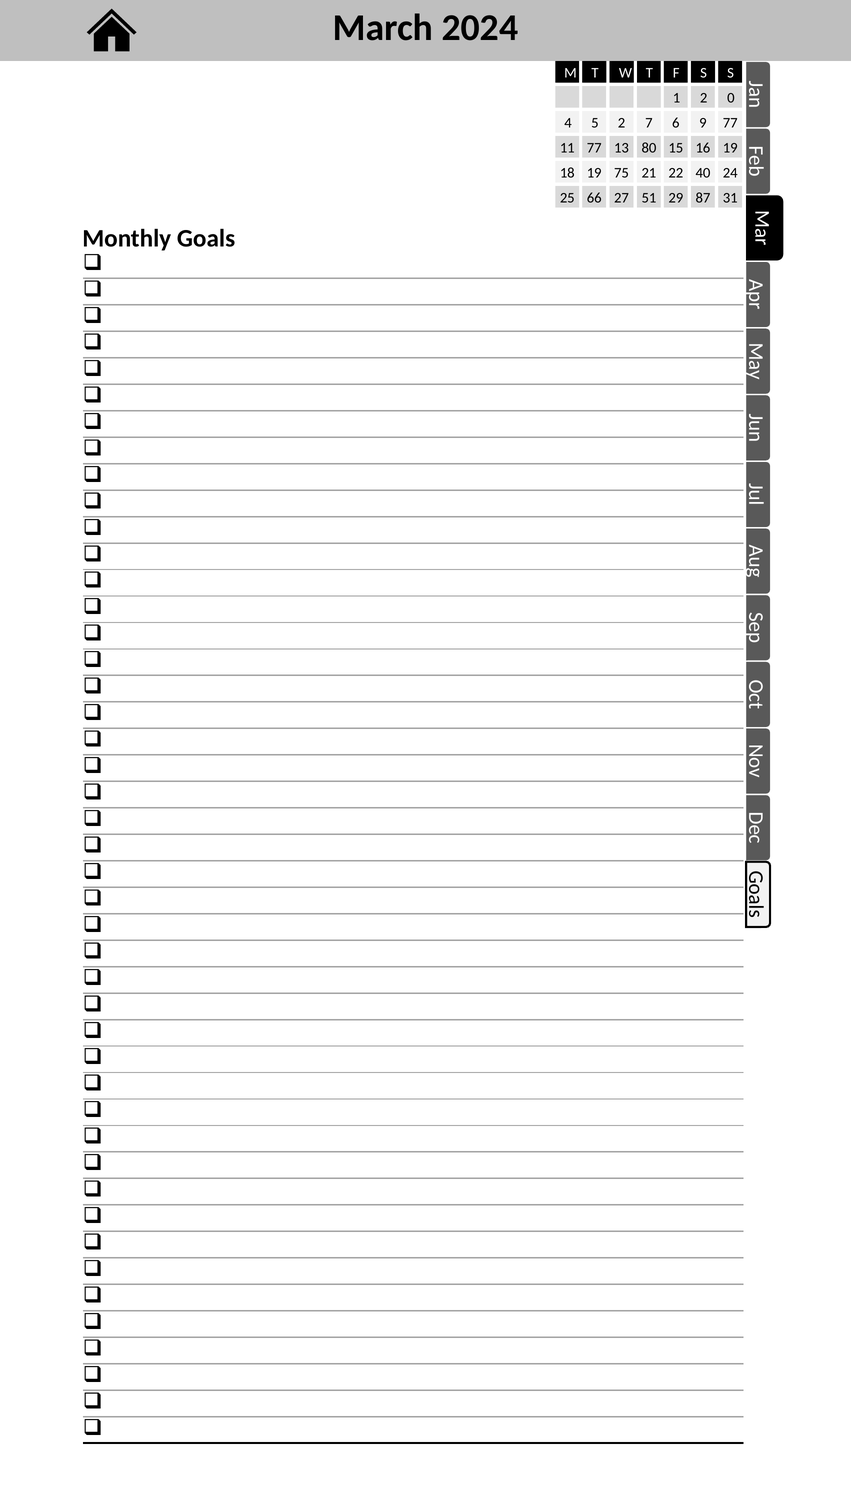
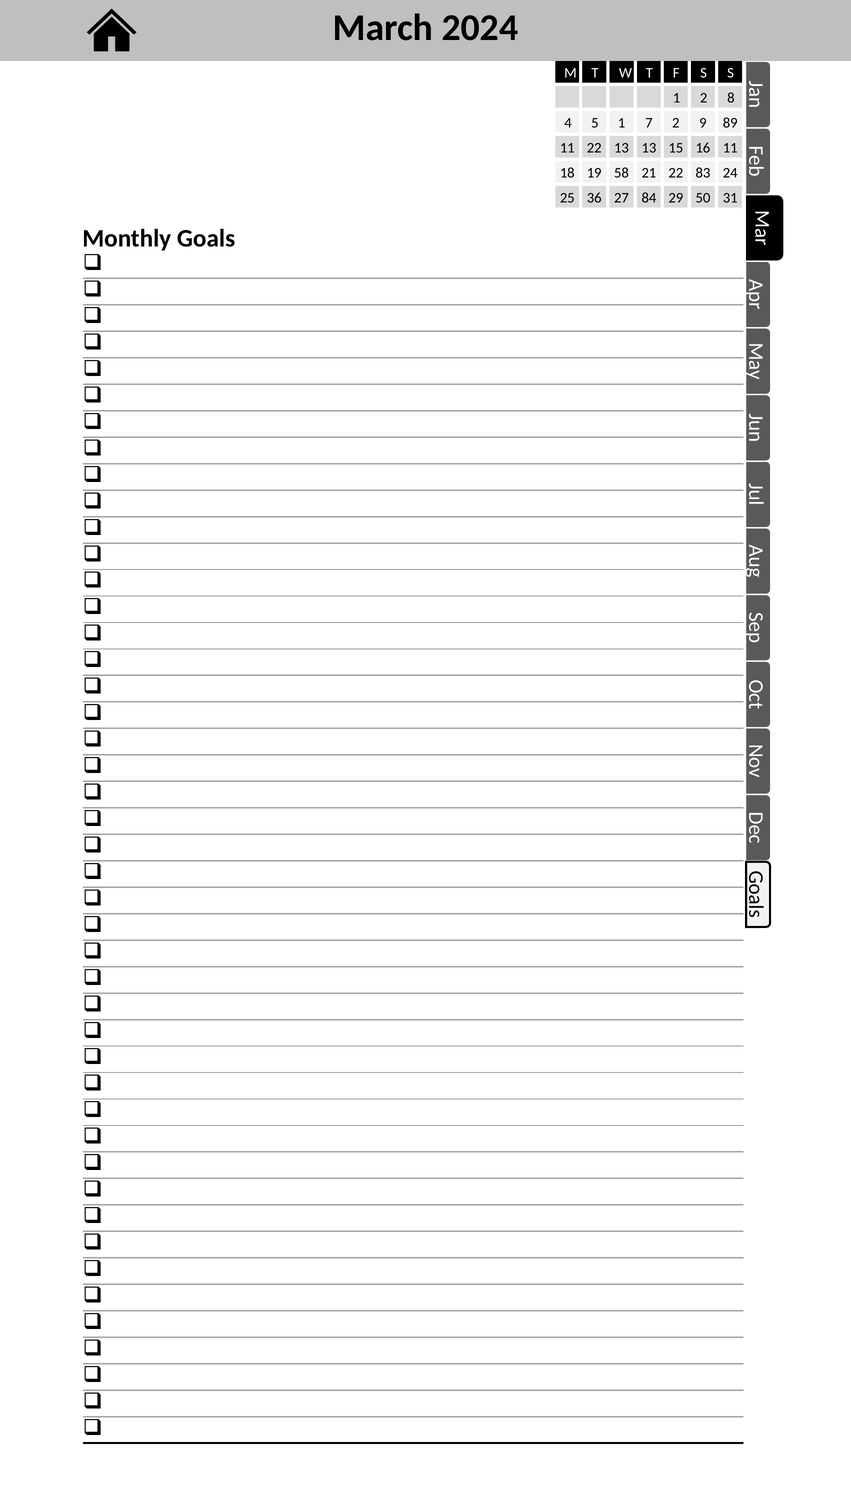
0: 0 -> 8 (731, 98)
5 2: 2 -> 1 (622, 123)
7 6: 6 -> 2 (676, 123)
9 77: 77 -> 89 (730, 123)
11 77: 77 -> 22 (594, 148)
13 80: 80 -> 13 (649, 148)
16 19: 19 -> 11 (730, 148)
75: 75 -> 58 (622, 173)
40: 40 -> 83 (703, 173)
66: 66 -> 36 (594, 198)
51: 51 -> 84 (649, 198)
87: 87 -> 50 (703, 198)
